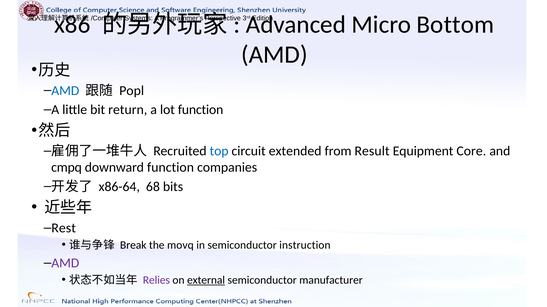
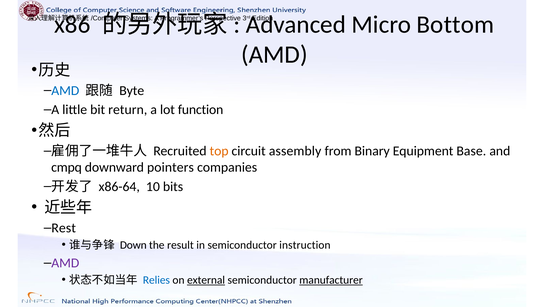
Popl: Popl -> Byte (132, 91)
top colour: blue -> orange (219, 151)
extended: extended -> assembly (295, 151)
Result: Result -> Binary (372, 151)
Core: Core -> Base (471, 151)
downward function: function -> pointers (170, 168)
68: 68 -> 10 (153, 187)
Break: Break -> Down (133, 246)
movq: movq -> result (180, 246)
Relies colour: purple -> blue (156, 281)
manufacturer underline: none -> present (331, 281)
